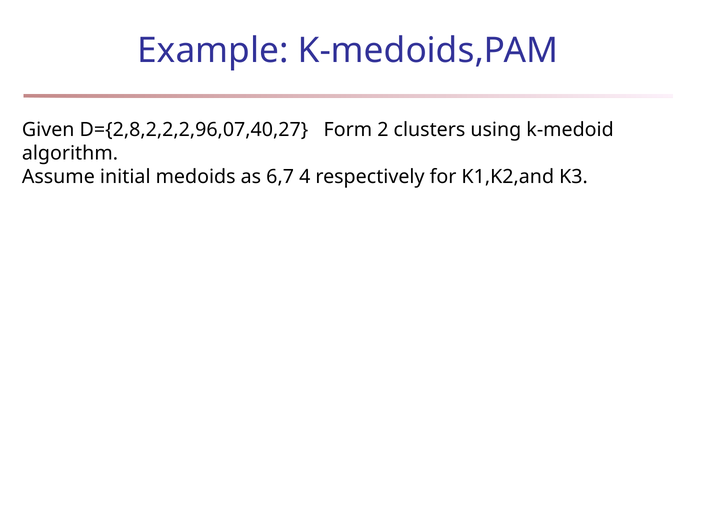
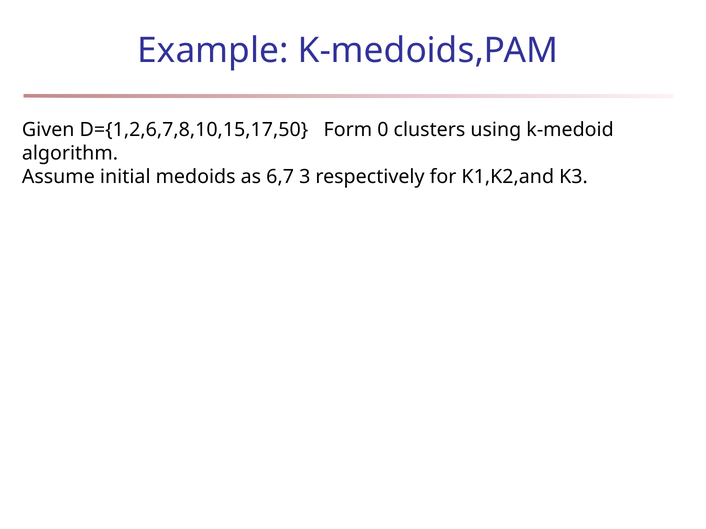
D={2,8,2,2,2,96,07,40,27: D={2,8,2,2,2,96,07,40,27 -> D={1,2,6,7,8,10,15,17,50 (194, 130)
2: 2 -> 0 (383, 130)
4: 4 -> 3 (305, 177)
